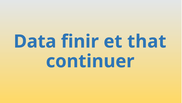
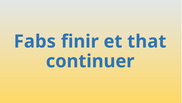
Data: Data -> Fabs (35, 41)
